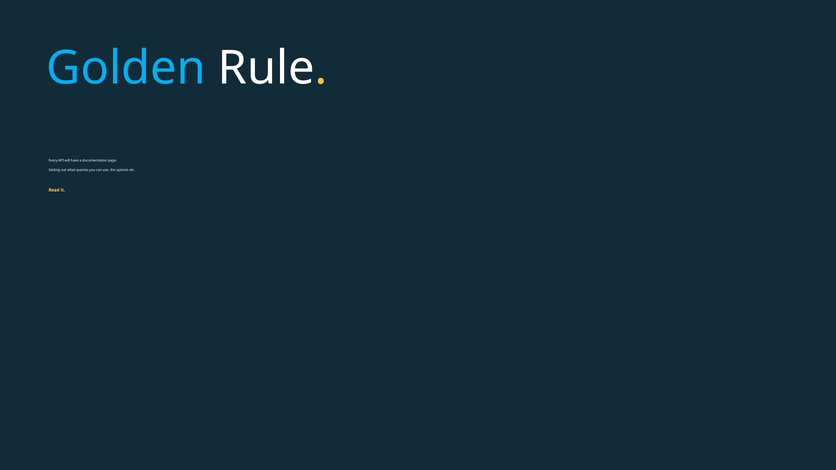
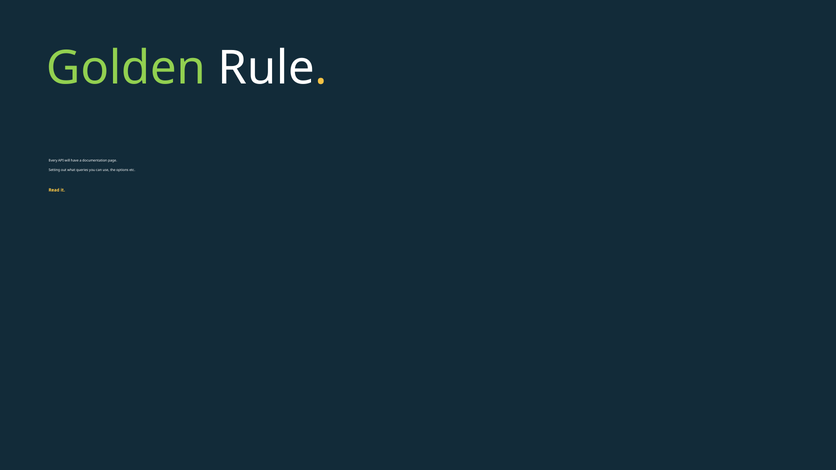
Golden colour: light blue -> light green (126, 68)
